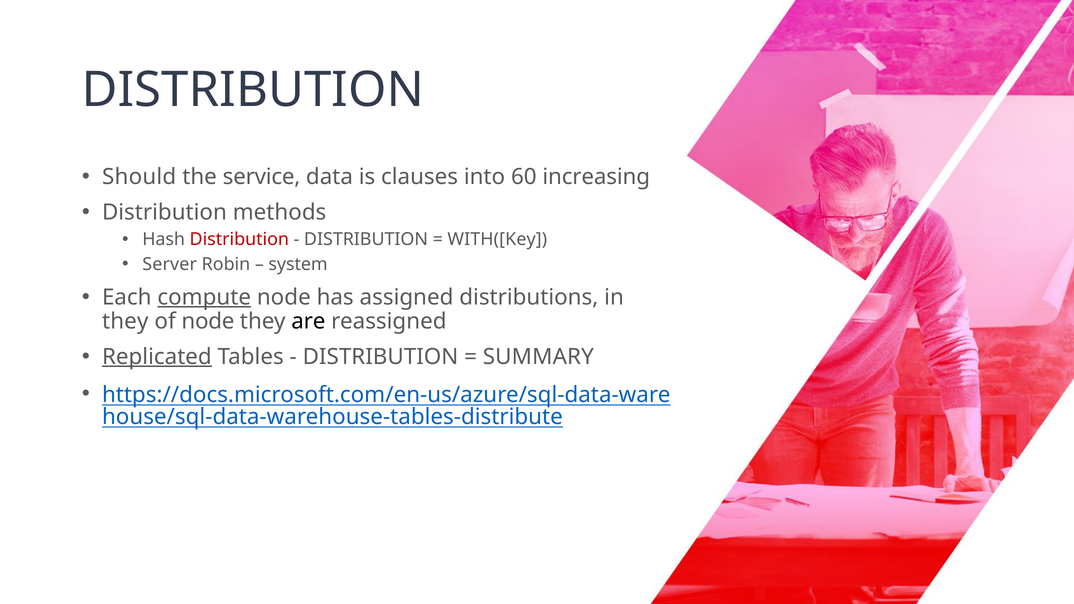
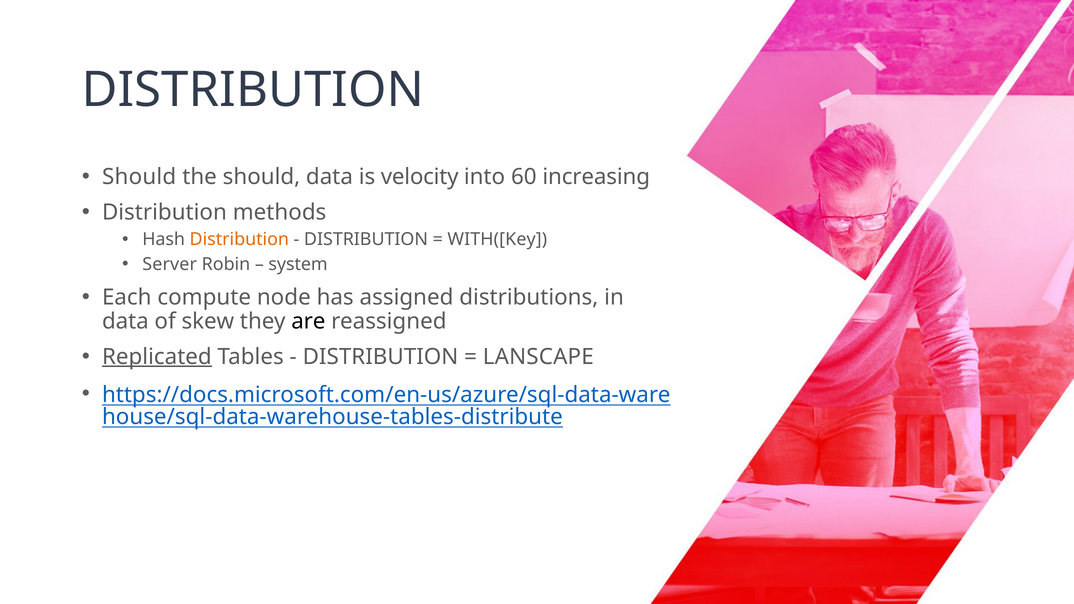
the service: service -> should (261, 177)
clauses: clauses -> velocity (420, 177)
Distribution colour: red -> orange (239, 239)
compute underline: present -> none (204, 297)
they: they -> data (125, 321)
of node: node -> skew (208, 321)
SUMMARY: SUMMARY -> LANSCAPE (538, 357)
